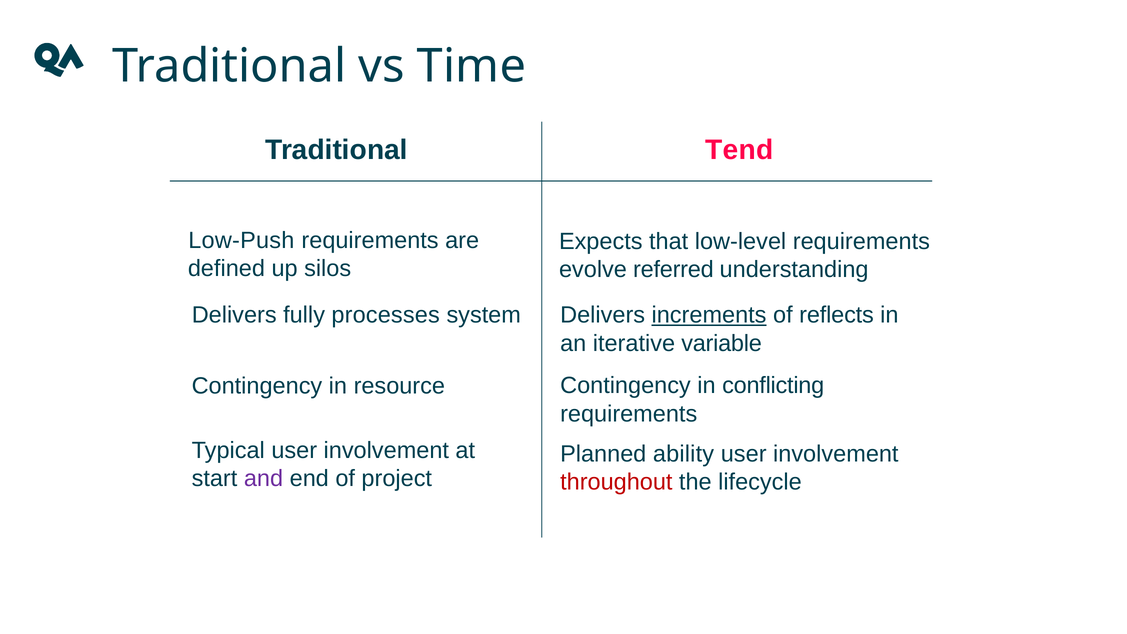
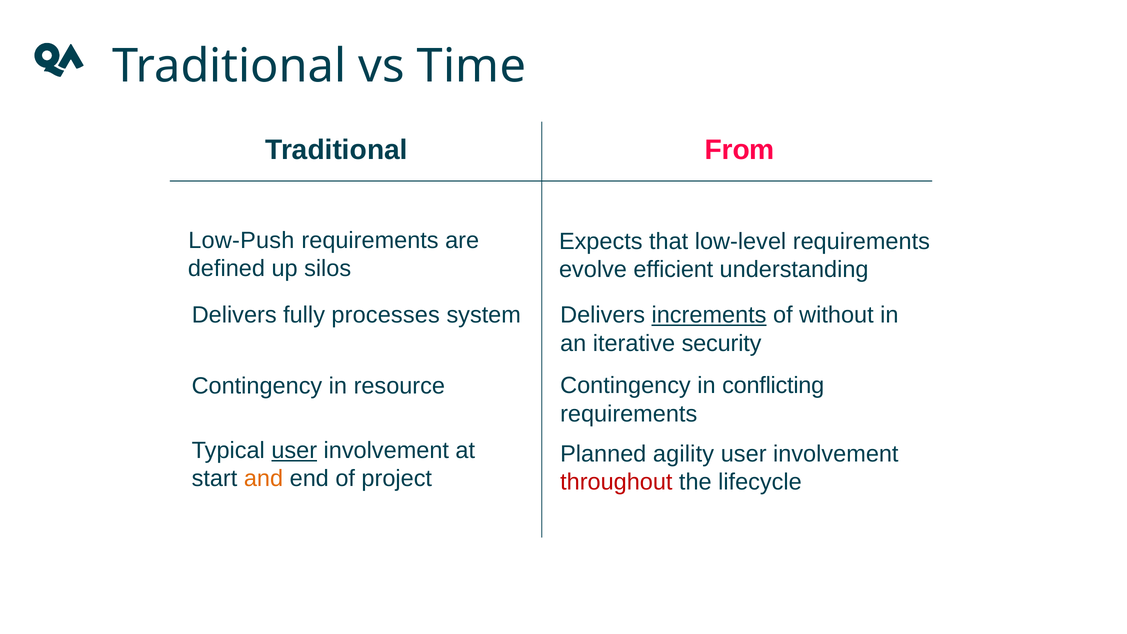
Tend: Tend -> From (740, 150)
referred: referred -> efficient (673, 270)
reflects: reflects -> without (836, 315)
variable: variable -> security (722, 343)
user underline: none -> present (294, 451)
ability: ability -> agility (684, 454)
and colour: purple -> orange (264, 479)
